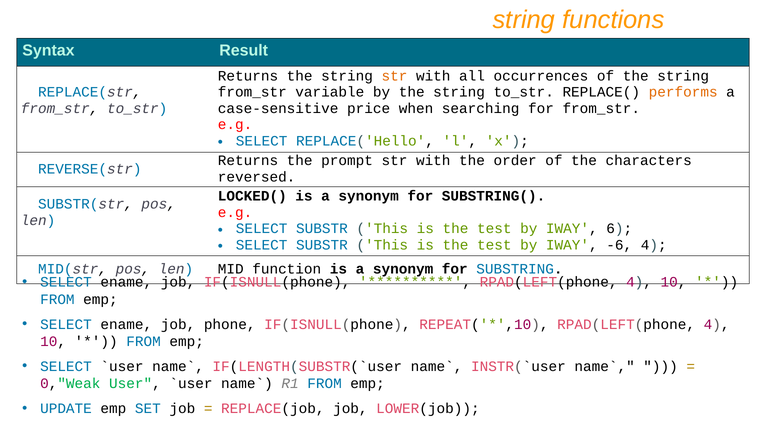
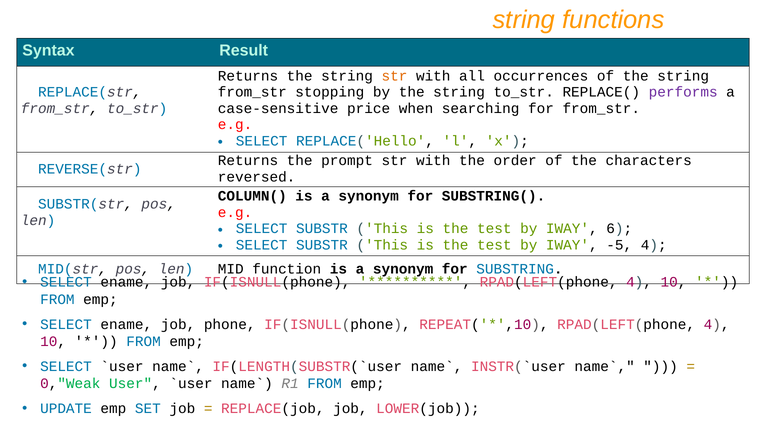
variable: variable -> stopping (330, 92)
performs colour: orange -> purple (683, 92)
LOCKED(: LOCKED( -> COLUMN( (252, 196)
-6: -6 -> -5 (619, 245)
